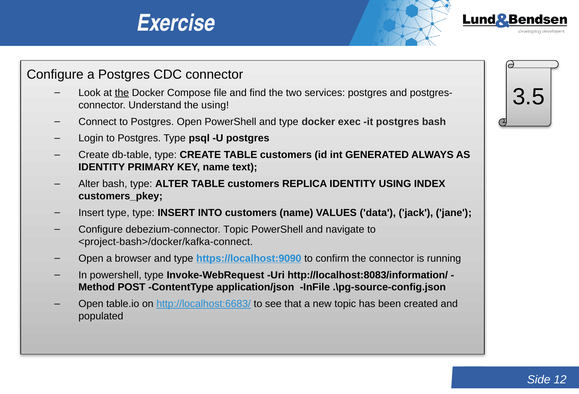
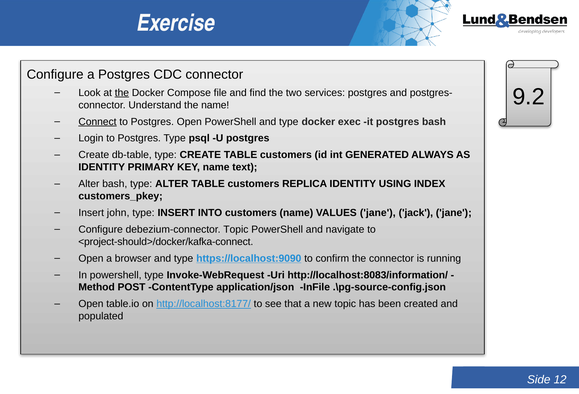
3.5: 3.5 -> 9.2 (529, 97)
the using: using -> name (215, 105)
Connect underline: none -> present (98, 122)
Insert type: type -> john (118, 213)
VALUES data: data -> jane (378, 213)
<project-bash>/docker/kafka-connect: <project-bash>/docker/kafka-connect -> <project-should>/docker/kafka-connect (166, 242)
http://localhost:6683/: http://localhost:6683/ -> http://localhost:8177/ (204, 304)
